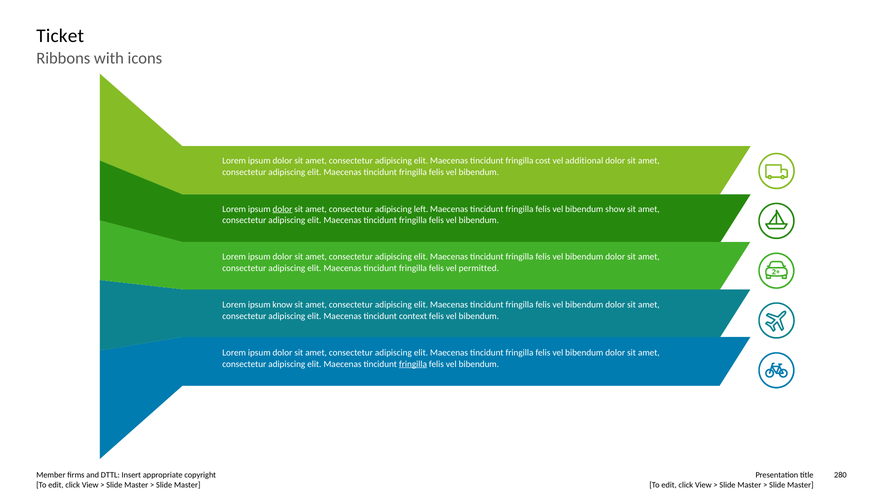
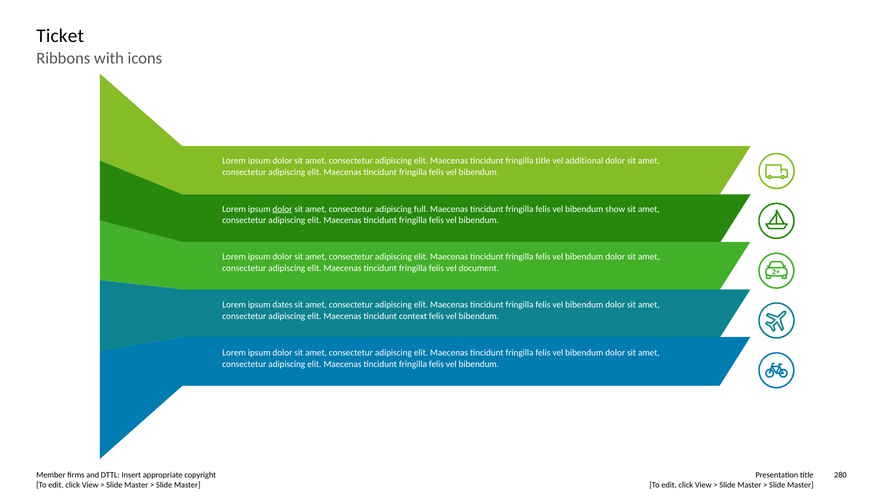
fringilla cost: cost -> title (543, 161)
left: left -> full (421, 209)
permitted: permitted -> document (479, 268)
know: know -> dates (283, 305)
fringilla underline: present -> none (413, 364)
